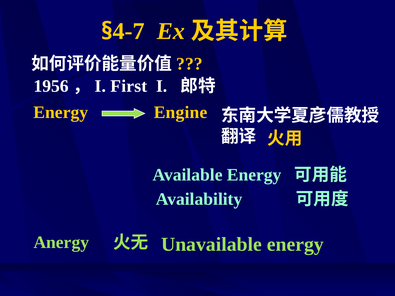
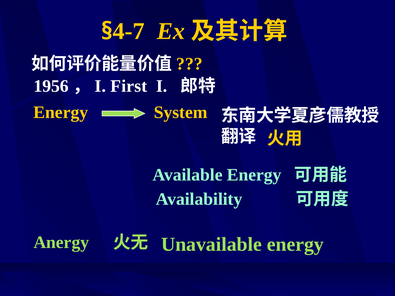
Engine: Engine -> System (181, 112)
